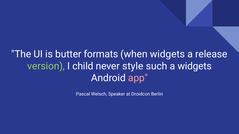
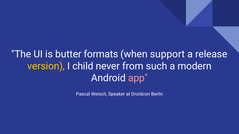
when widgets: widgets -> support (167, 54)
version colour: light green -> yellow (46, 66)
style: style -> from (133, 66)
a widgets: widgets -> modern (195, 66)
